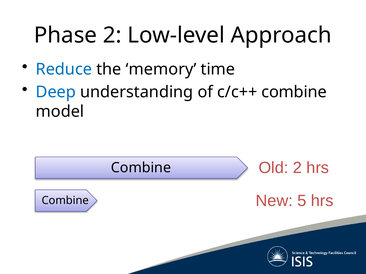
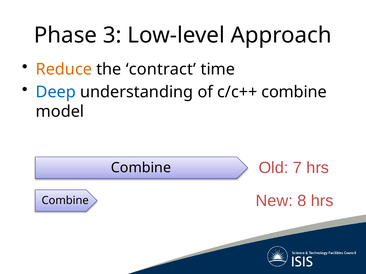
Phase 2: 2 -> 3 (112, 35)
Reduce colour: blue -> orange (64, 69)
memory: memory -> contract (161, 69)
Old 2: 2 -> 7 (297, 168)
5: 5 -> 8 (302, 201)
